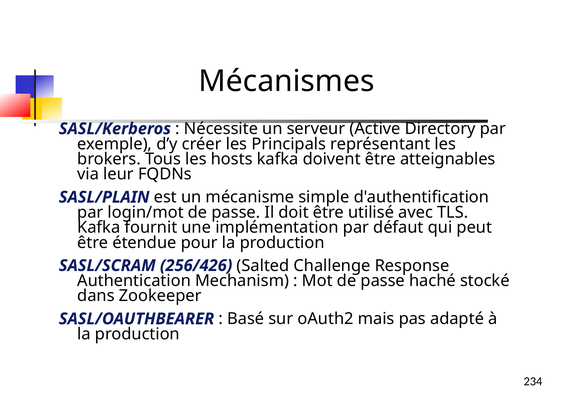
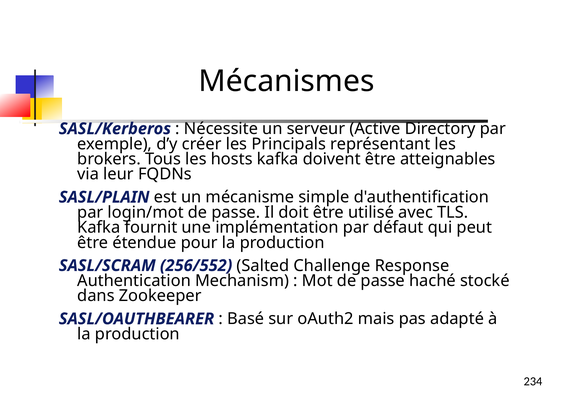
256/426: 256/426 -> 256/552 (196, 265)
